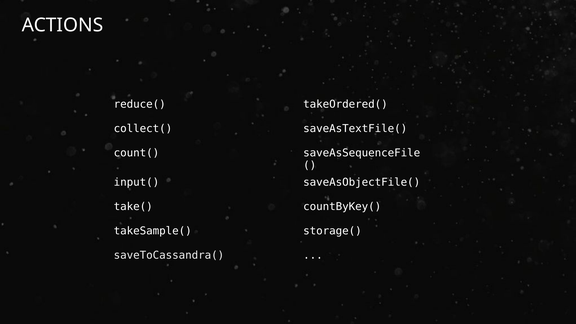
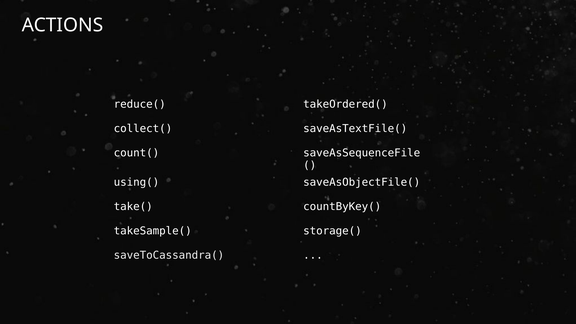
input(: input( -> using( (136, 182)
